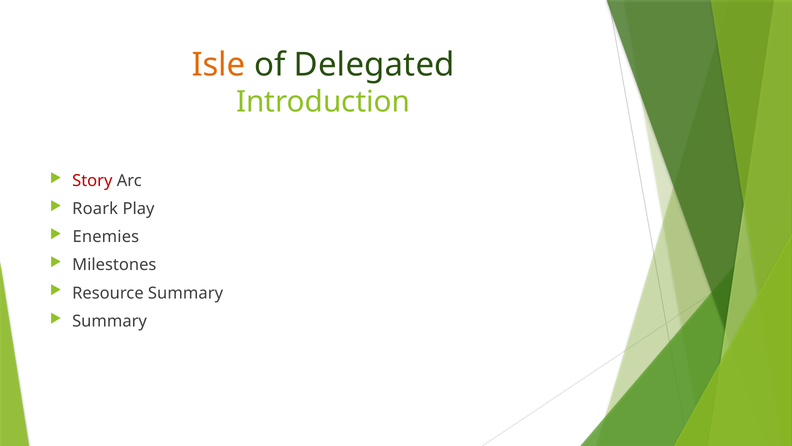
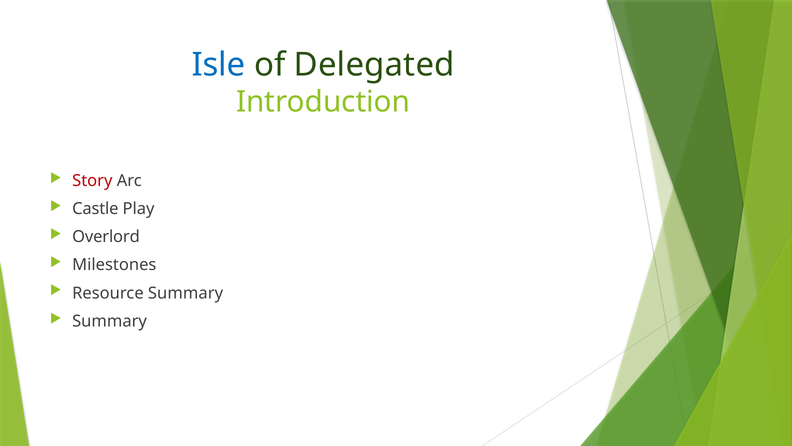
Isle colour: orange -> blue (219, 65)
Roark: Roark -> Castle (95, 209)
Enemies: Enemies -> Overlord (106, 237)
